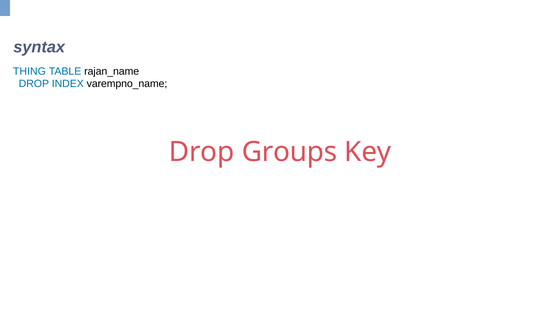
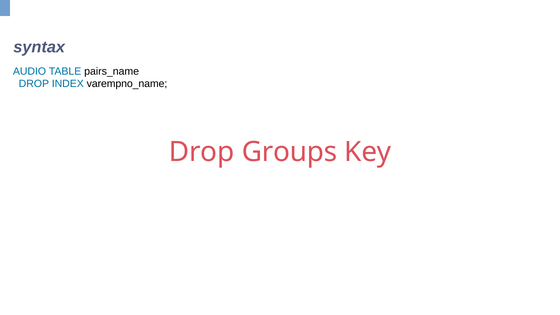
THING: THING -> AUDIO (29, 71)
rajan_name: rajan_name -> pairs_name (112, 71)
